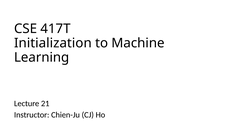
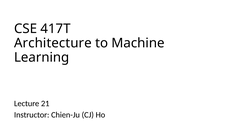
Initialization: Initialization -> Architecture (53, 43)
